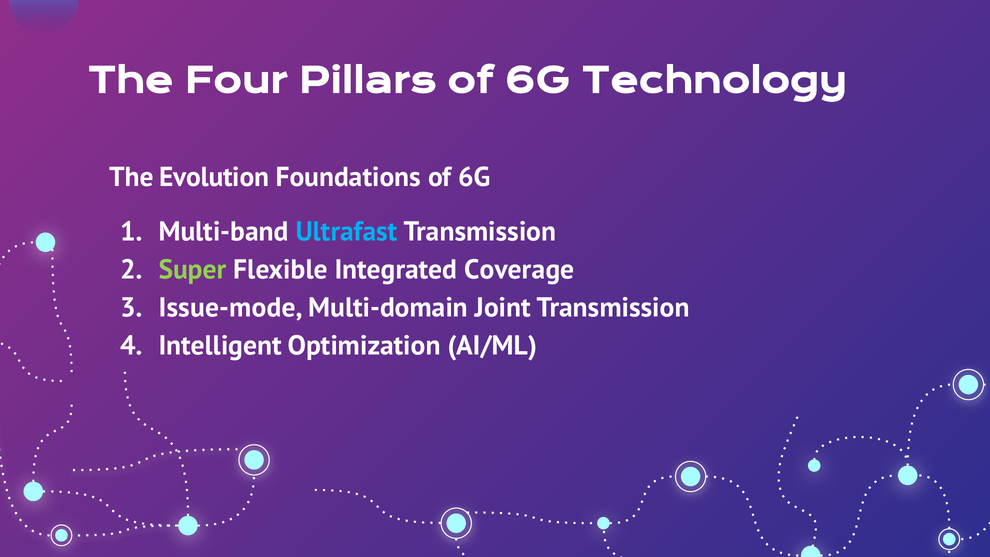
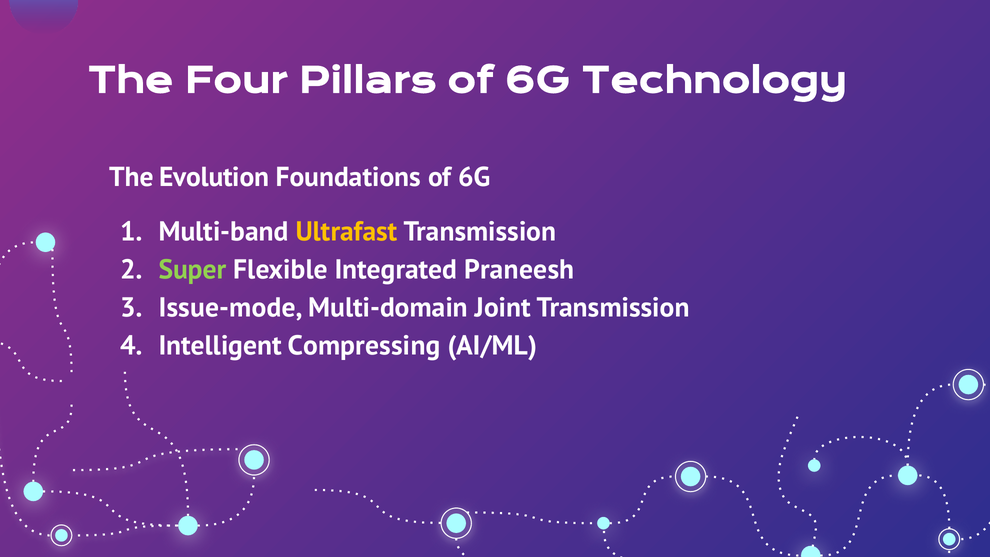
Ultrafast colour: light blue -> yellow (347, 232)
Coverage: Coverage -> Praneesh (519, 269)
Optimization: Optimization -> Compressing (364, 345)
